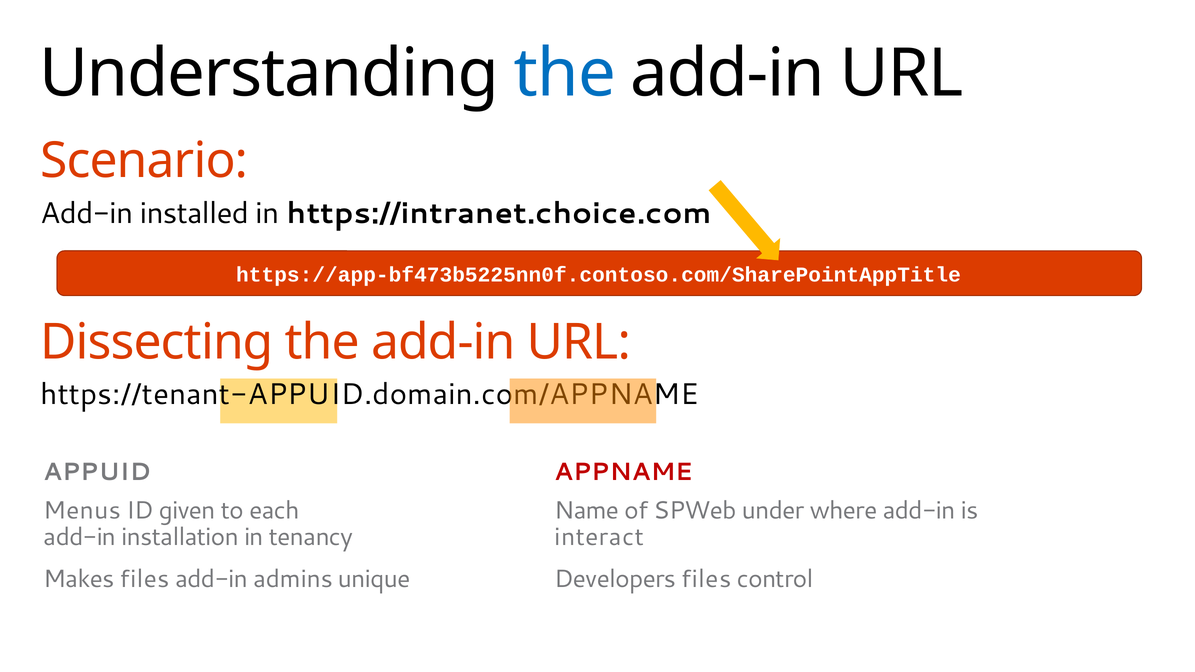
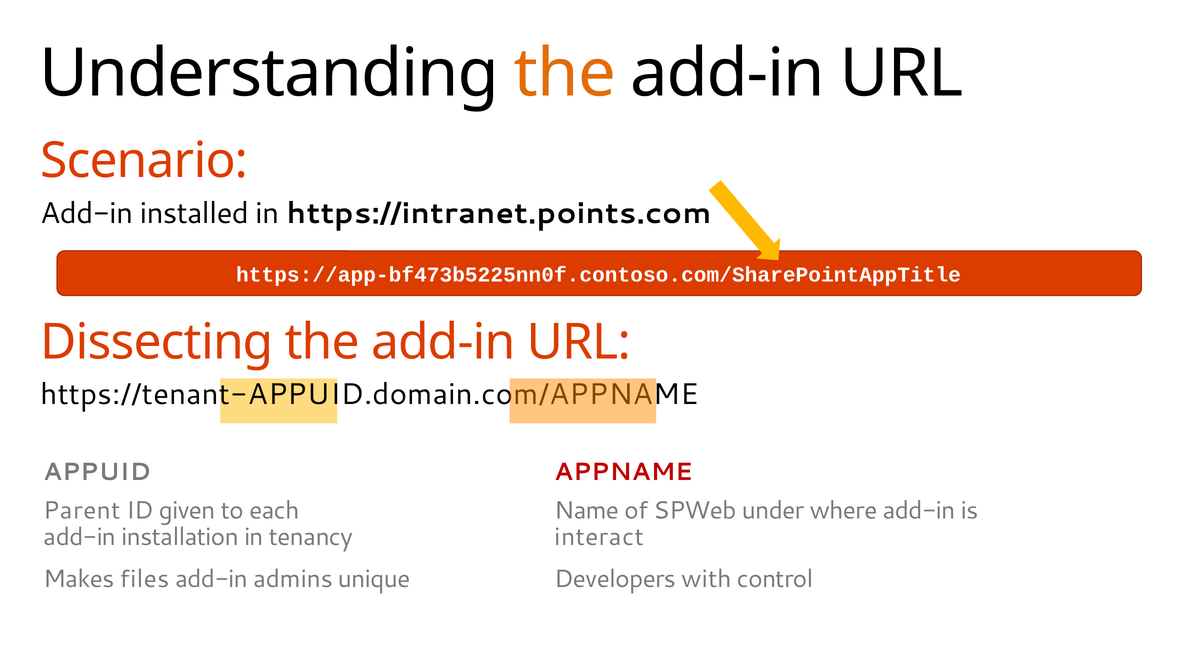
the colour: blue -> orange (565, 74)
https://intranet.choice.com: https://intranet.choice.com -> https://intranet.points.com (499, 213)
Menus: Menus -> Parent (82, 510)
Developers files: files -> with (707, 579)
